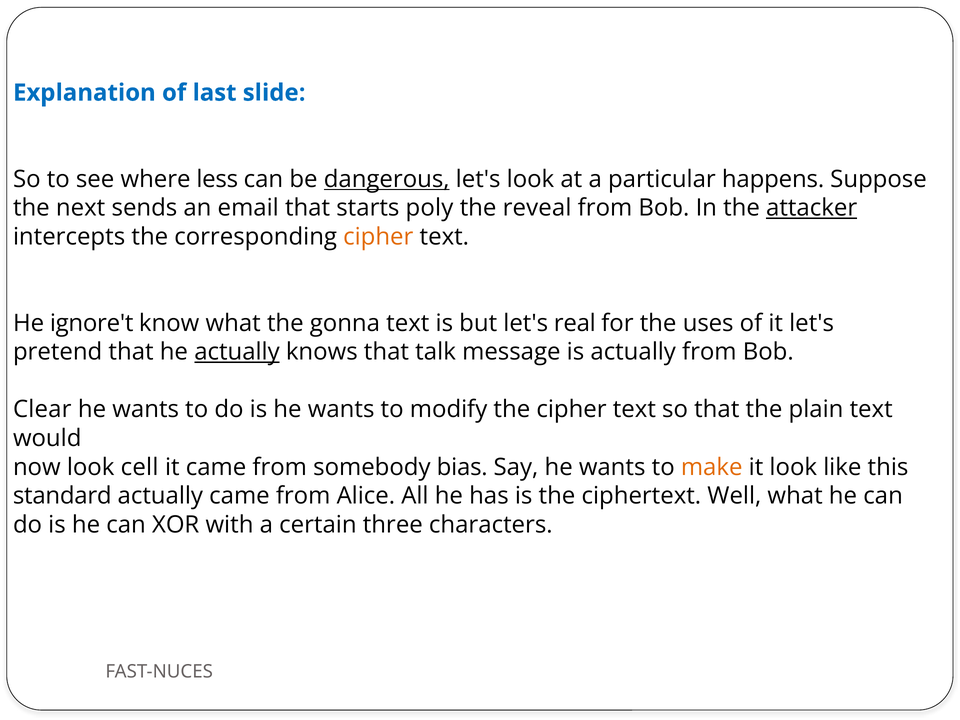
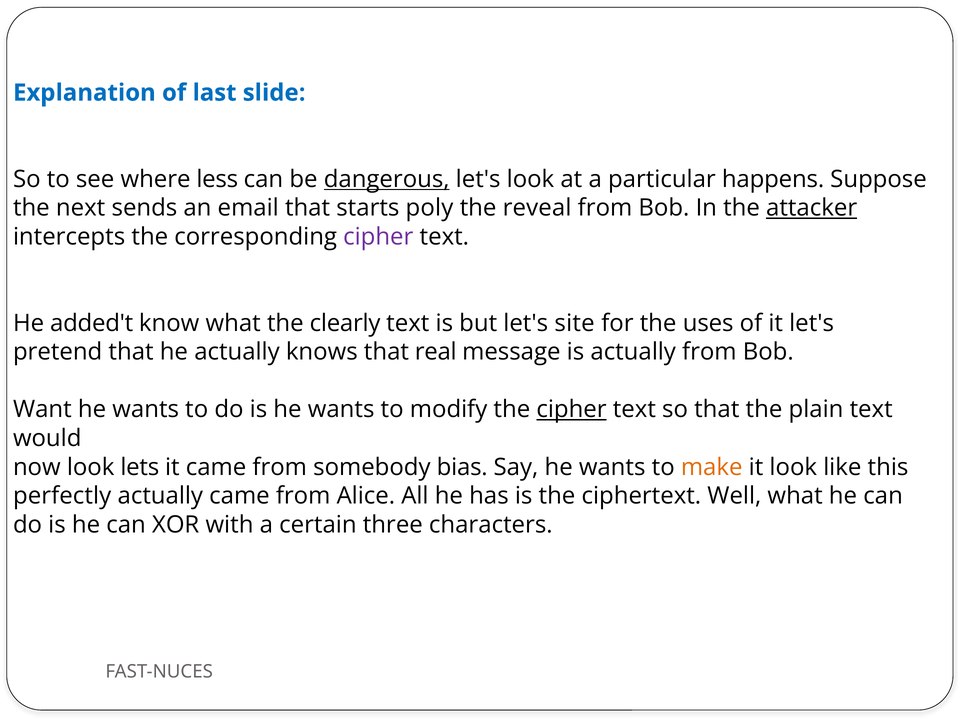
cipher colour: orange -> purple (378, 237)
ignore't: ignore't -> added't (92, 323)
gonna: gonna -> clearly (345, 323)
real: real -> site (575, 323)
actually underline: present -> none (237, 352)
talk: talk -> real (436, 352)
Clear: Clear -> Want (42, 410)
cipher underline: none -> present (572, 410)
cell: cell -> lets (140, 467)
standard: standard -> perfectly (62, 496)
